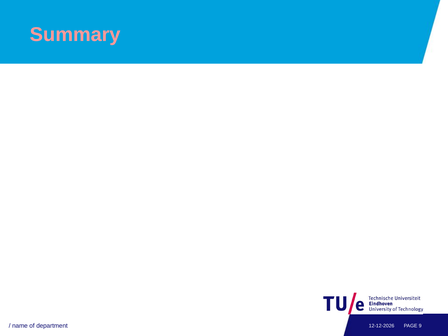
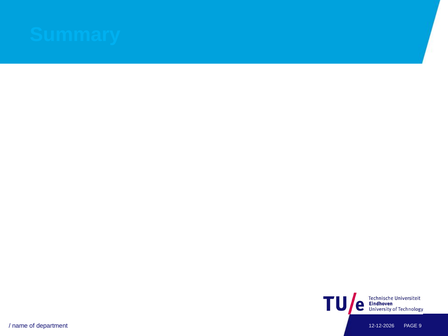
Summary colour: pink -> light blue (75, 35)
